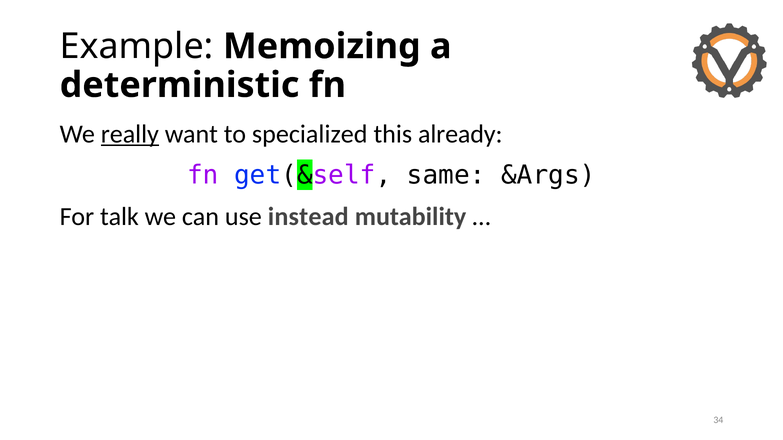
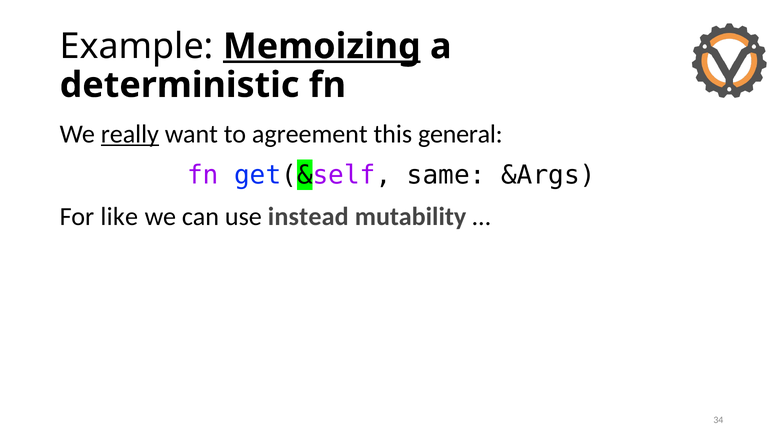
Memoizing underline: none -> present (322, 46)
specialized: specialized -> agreement (310, 134)
already: already -> general (460, 134)
talk: talk -> like (119, 217)
